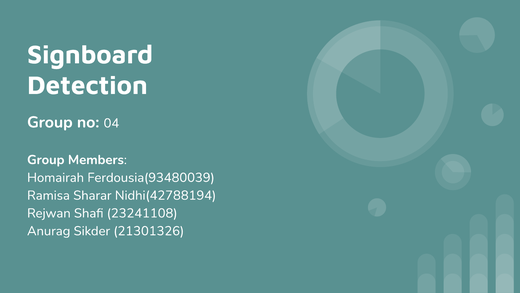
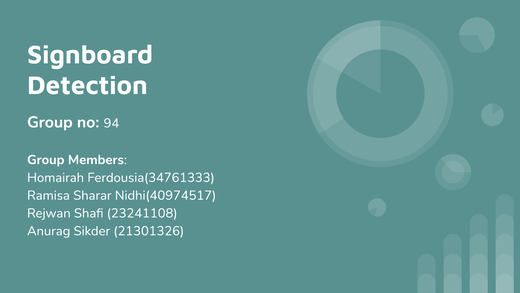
04: 04 -> 94 (111, 123)
Ferdousia(93480039: Ferdousia(93480039 -> Ferdousia(34761333 (151, 177)
Nidhi(42788194: Nidhi(42788194 -> Nidhi(40974517 (166, 195)
